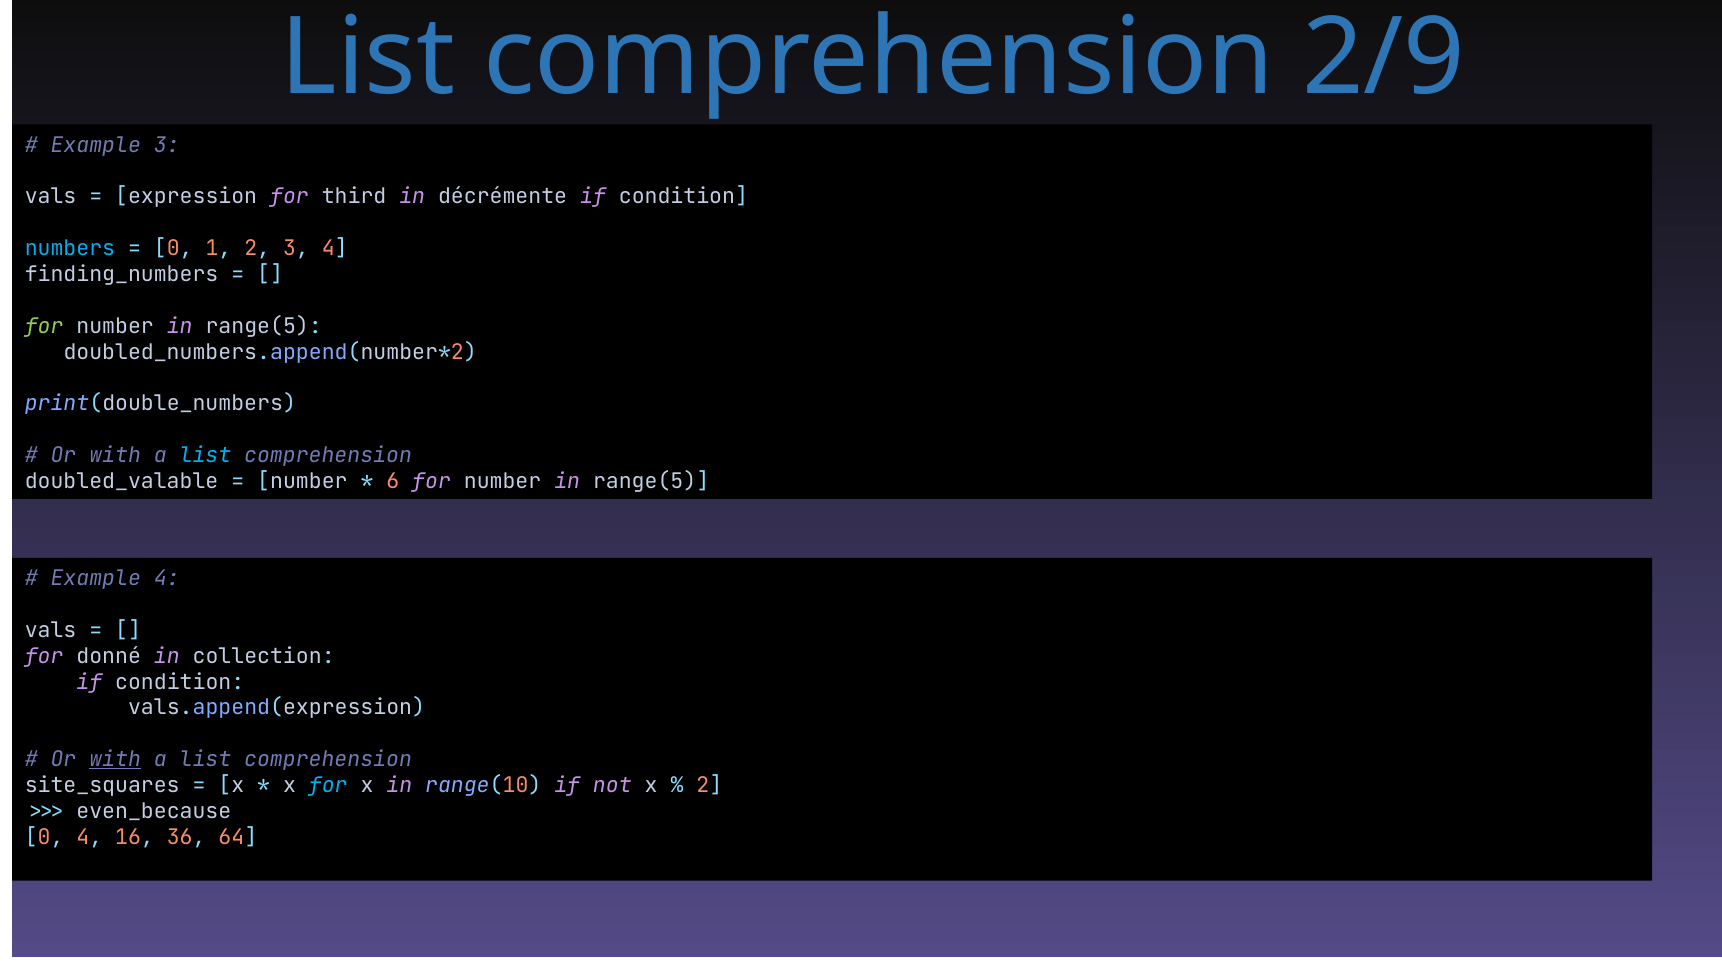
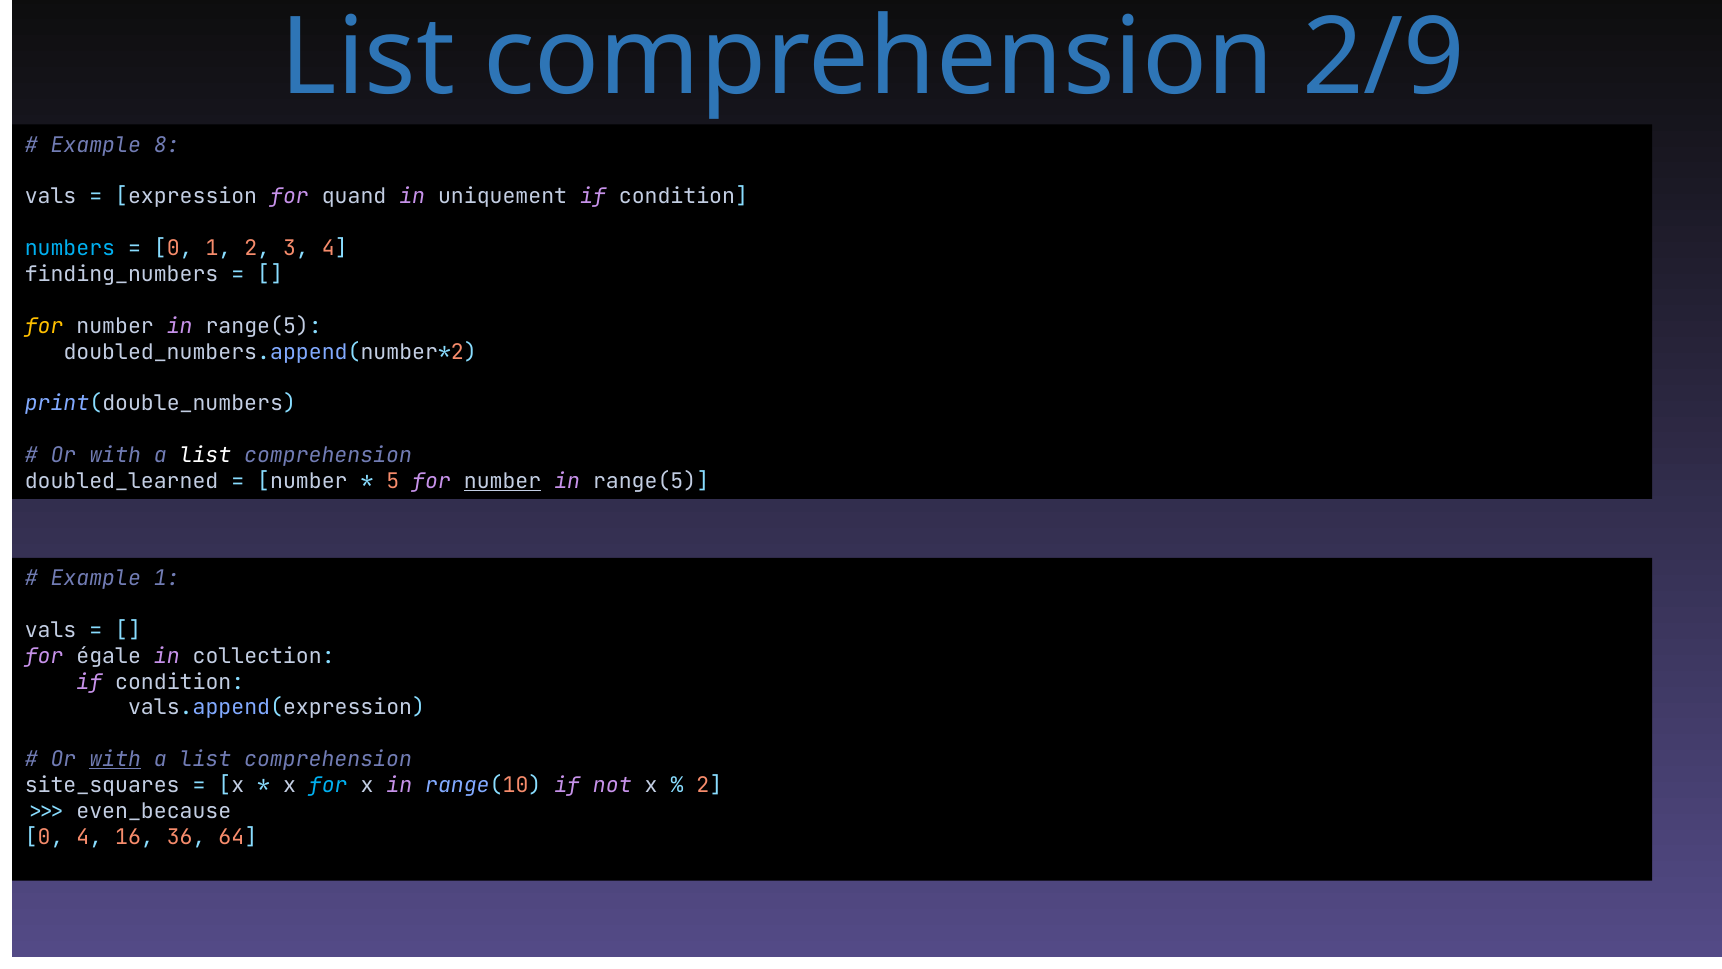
Example 3: 3 -> 8 (167, 145)
third: third -> quand (354, 197)
décrémente: décrémente -> uniquement (503, 197)
for colour: light green -> yellow (44, 326)
list colour: light blue -> white (205, 455)
doubled_valable: doubled_valable -> doubled_learned (122, 481)
6: 6 -> 5 (393, 481)
number underline: none -> present (503, 481)
Example 4: 4 -> 1 (167, 578)
donné: donné -> égale (109, 656)
